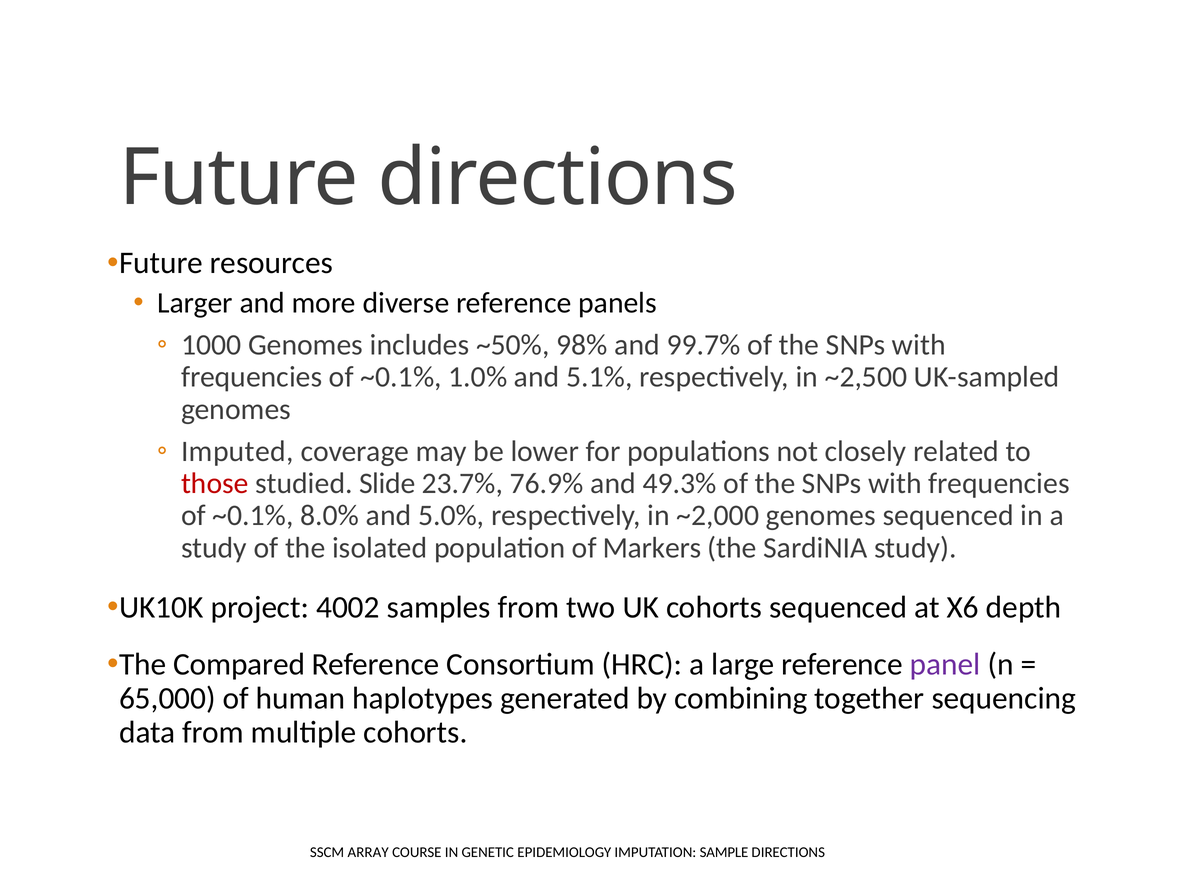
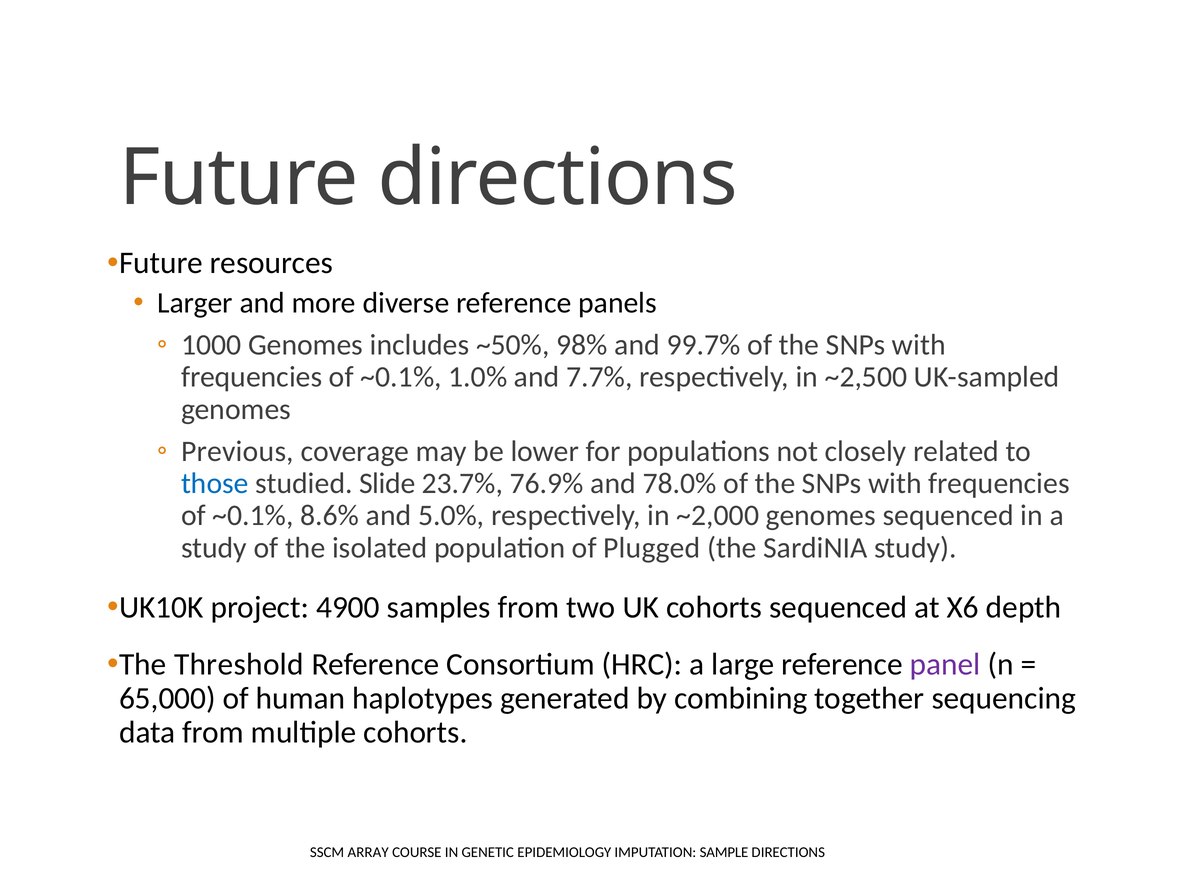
5.1%: 5.1% -> 7.7% (599, 377)
Imputed: Imputed -> Previous (237, 451)
those colour: red -> blue (215, 484)
49.3%: 49.3% -> 78.0% (680, 484)
8.0%: 8.0% -> 8.6% (330, 516)
Markers: Markers -> Plugged (652, 548)
4002: 4002 -> 4900 (348, 607)
Compared: Compared -> Threshold (239, 665)
